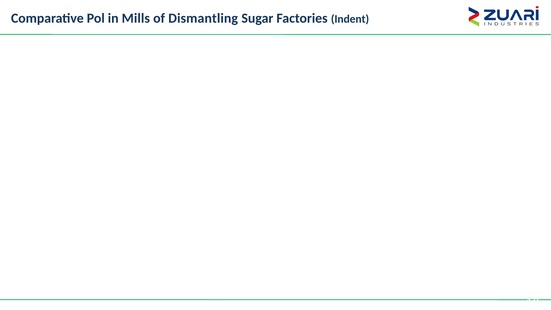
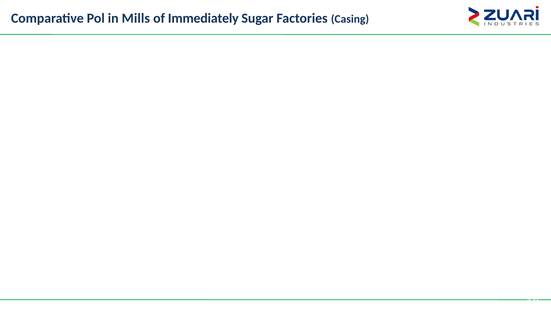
Dismantling: Dismantling -> Immediately (203, 18)
Indent: Indent -> Casing (350, 19)
